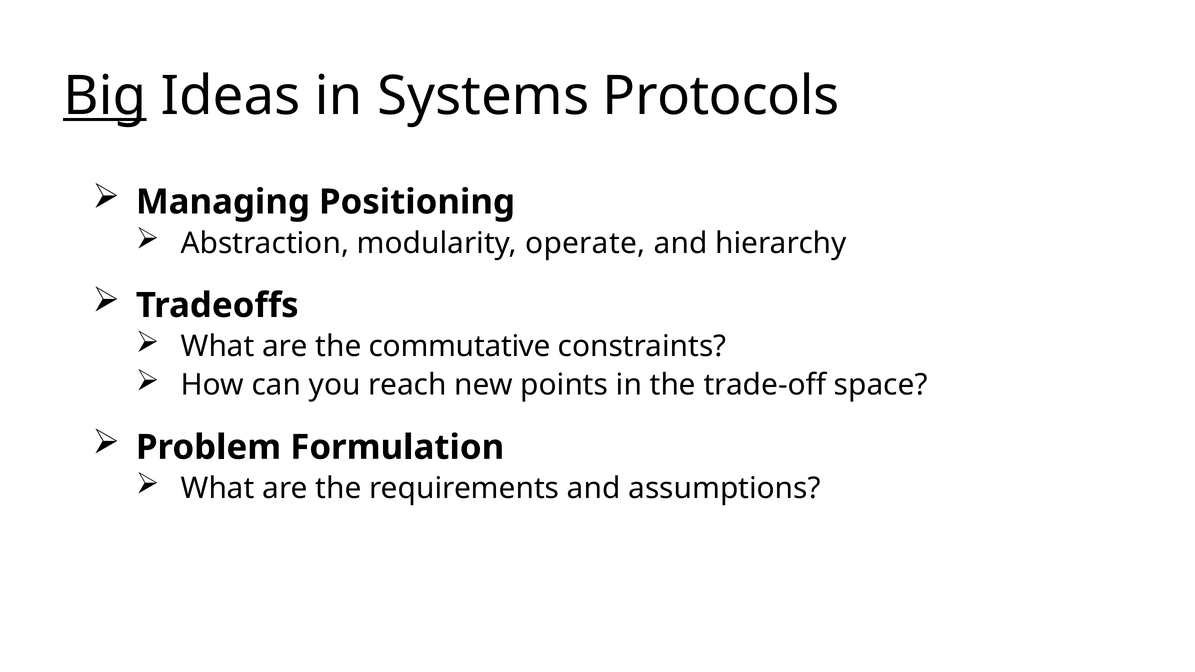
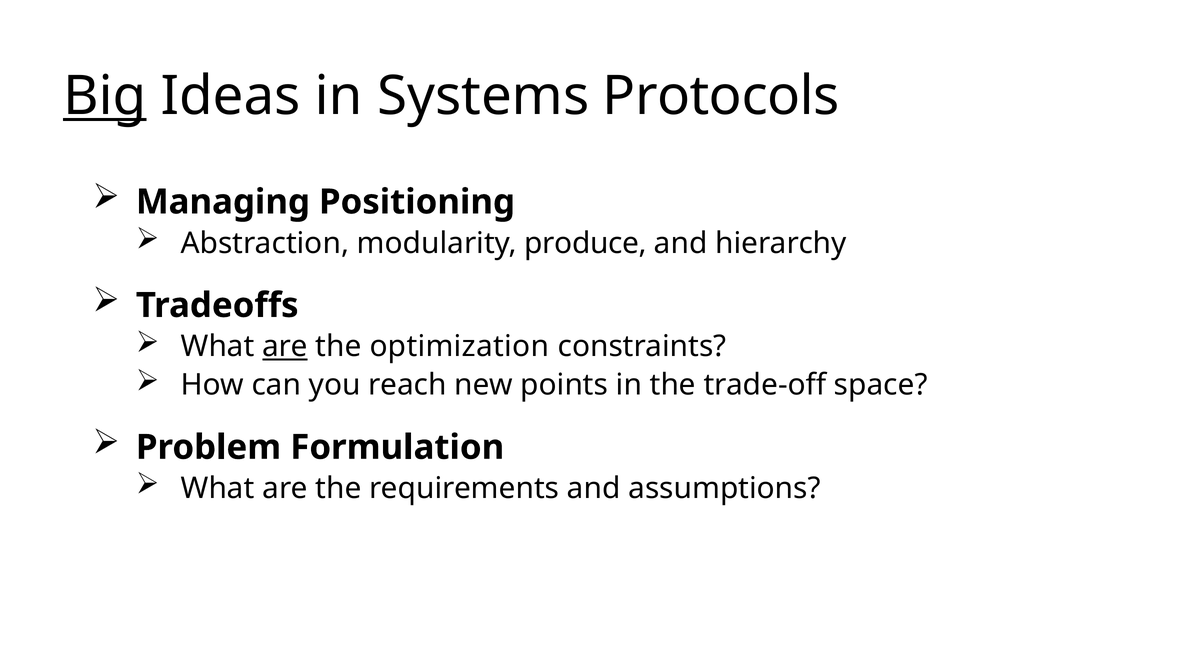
operate: operate -> produce (586, 243)
are underline: none -> present (285, 347)
commutative: commutative -> optimization (459, 347)
